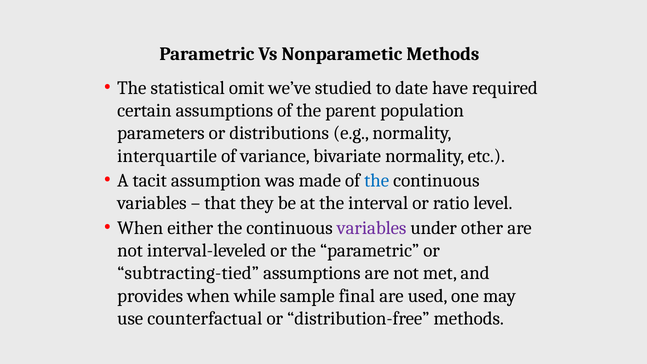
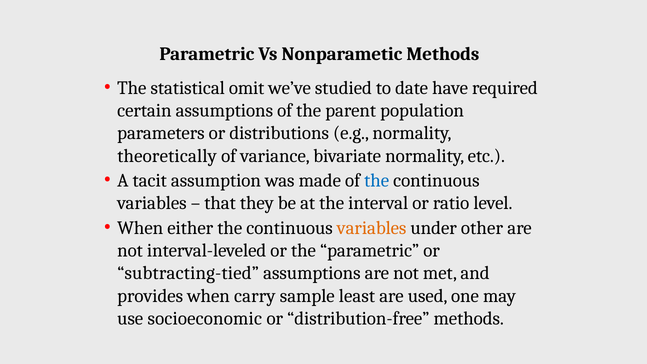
interquartile: interquartile -> theoretically (167, 156)
variables colour: purple -> orange (372, 228)
while: while -> carry (255, 296)
final: final -> least (357, 296)
counterfactual: counterfactual -> socioeconomic (205, 318)
